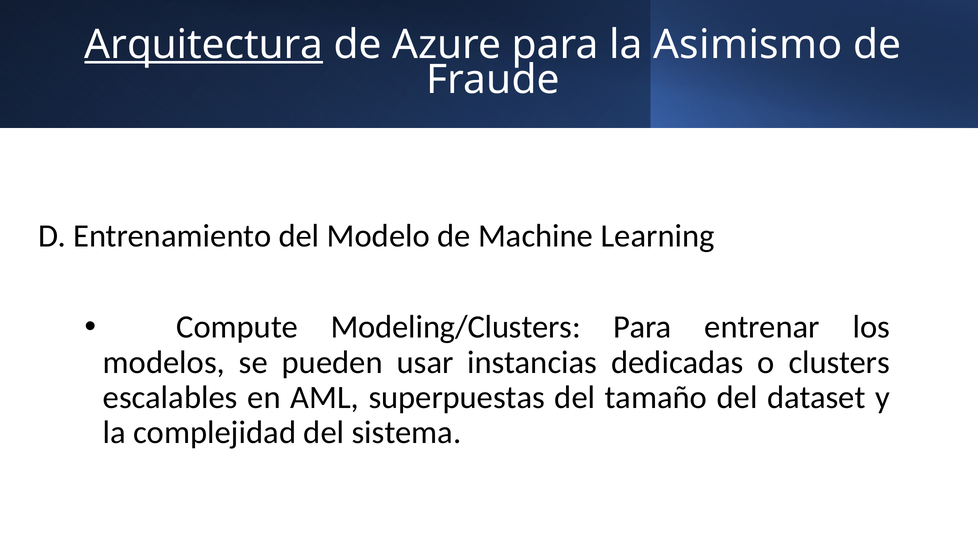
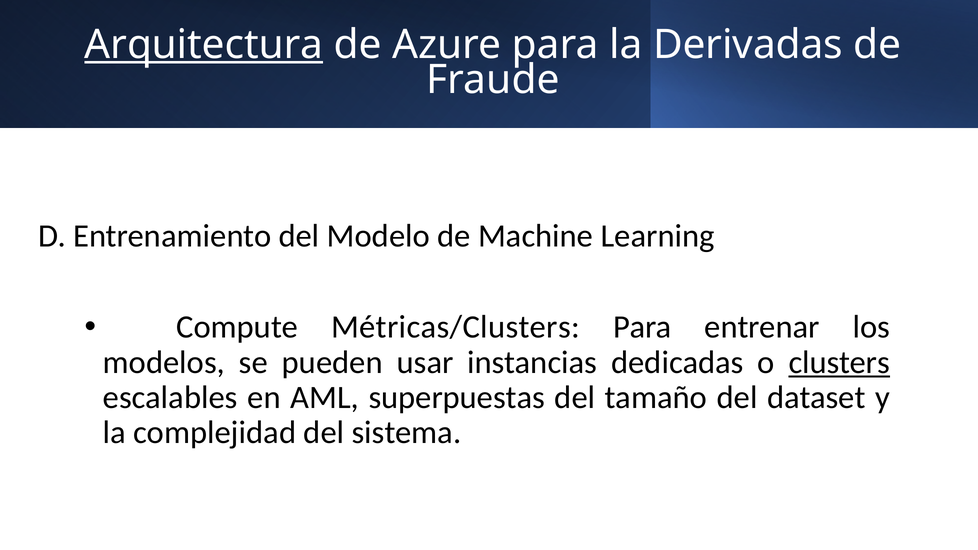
Asimismo: Asimismo -> Derivadas (748, 45)
Modeling/Clusters: Modeling/Clusters -> Métricas/Clusters (456, 327)
clusters underline: none -> present (839, 362)
